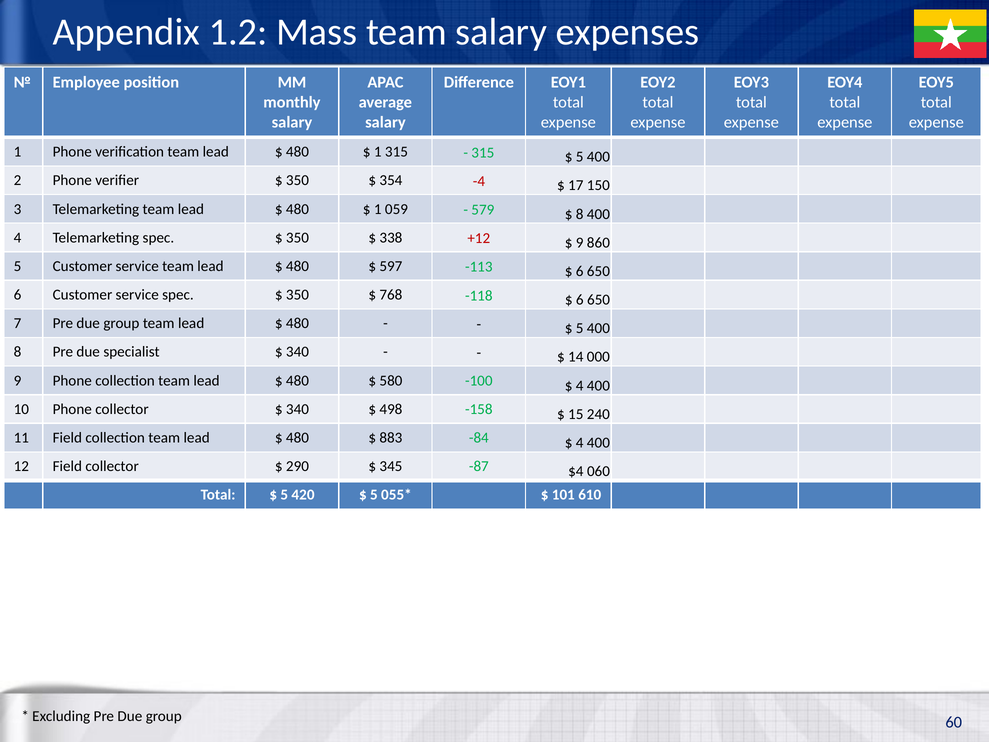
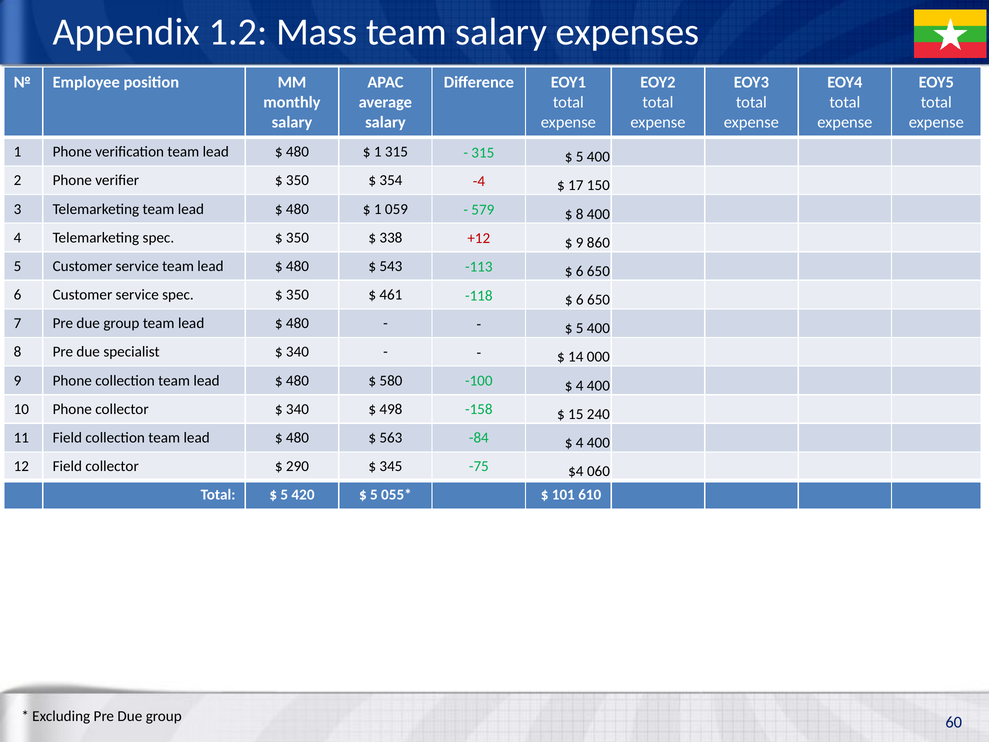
597: 597 -> 543 (391, 266)
768: 768 -> 461 (391, 295)
883: 883 -> 563 (391, 438)
-87: -87 -> -75 (479, 466)
